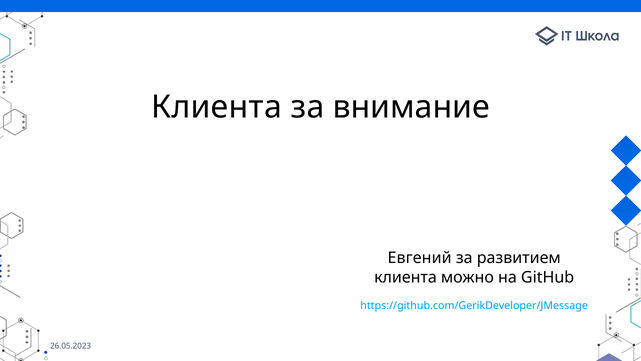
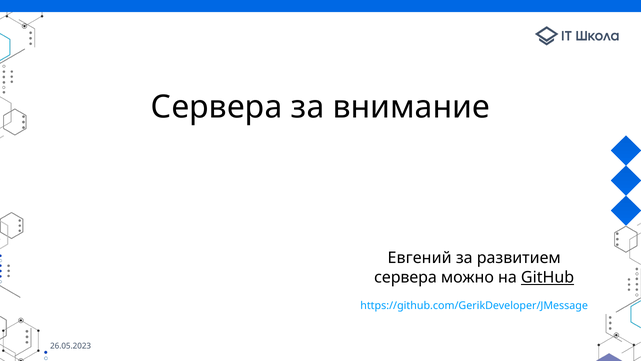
Клиента: Клиента -> Сервера (217, 107)
клиента: клиента -> сервера (405, 277)
GitHub underline: none -> present (548, 277)
